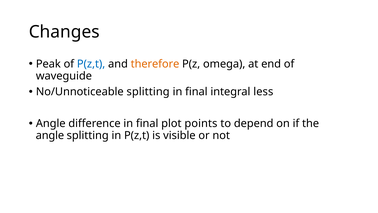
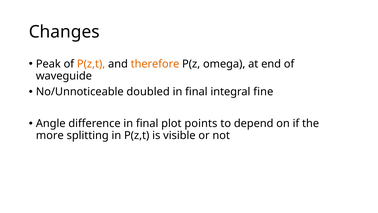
P(z,t colour: blue -> orange (91, 64)
No/Unnoticeable splitting: splitting -> doubled (148, 92)
less: less -> fine (263, 92)
angle: angle -> more (50, 135)
